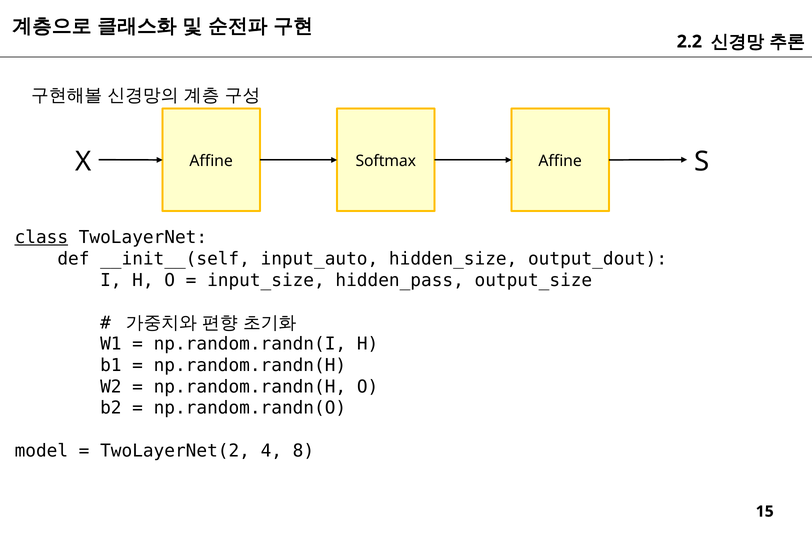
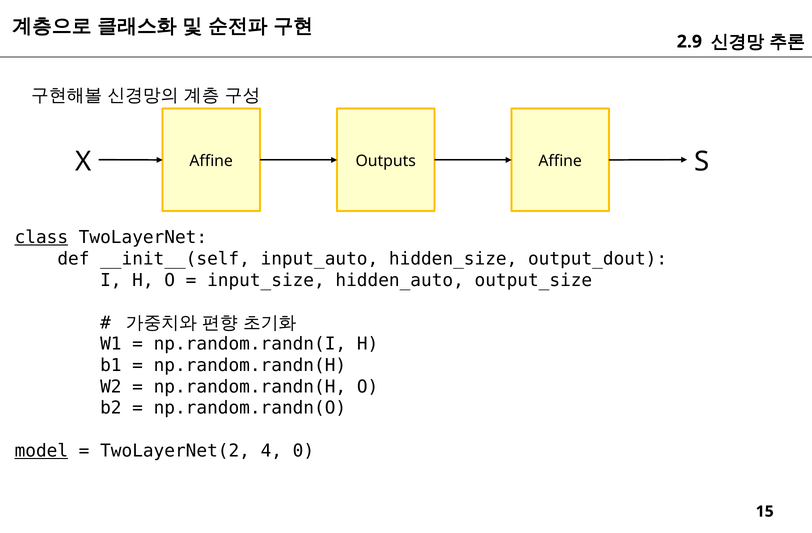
2.2: 2.2 -> 2.9 (689, 42)
Softmax: Softmax -> Outputs (386, 161)
hidden_pass: hidden_pass -> hidden_auto (400, 280)
model underline: none -> present (41, 451)
8: 8 -> 0 (303, 451)
